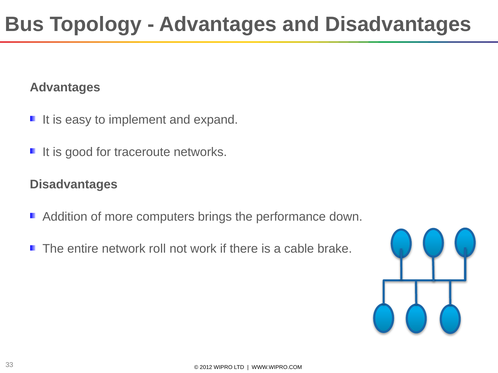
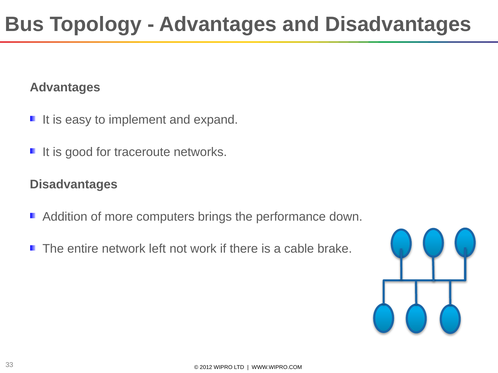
roll: roll -> left (157, 249)
